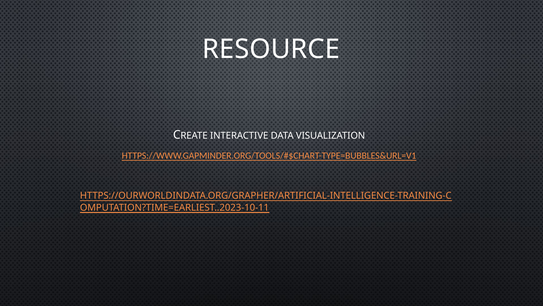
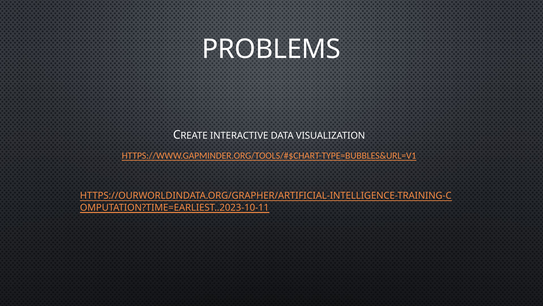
RESOURCE: RESOURCE -> PROBLEMS (271, 49)
